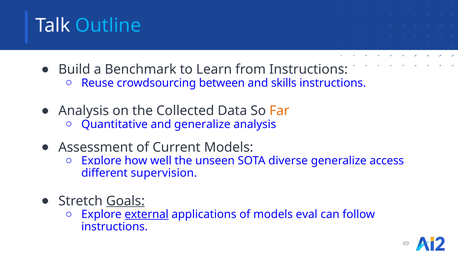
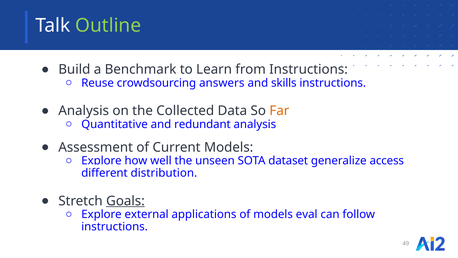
Outline colour: light blue -> light green (108, 26)
between: between -> answers (222, 83)
and generalize: generalize -> redundant (202, 124)
diverse: diverse -> dataset (288, 160)
supervision: supervision -> distribution (164, 173)
external underline: present -> none (147, 214)
